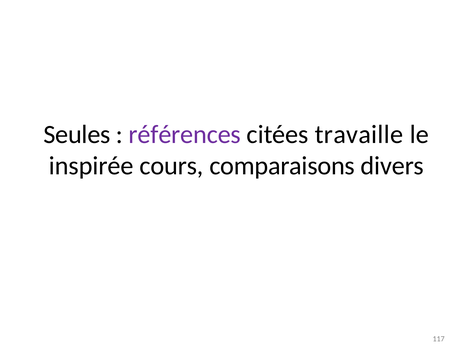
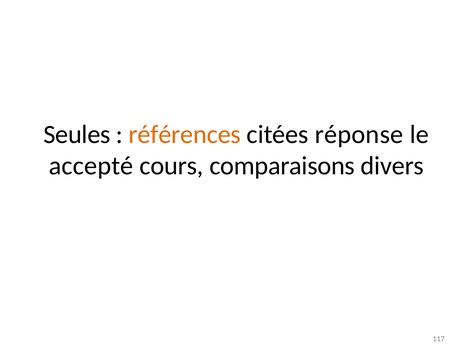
références colour: purple -> orange (185, 134)
travaille: travaille -> réponse (359, 134)
inspirée: inspirée -> accepté (91, 166)
